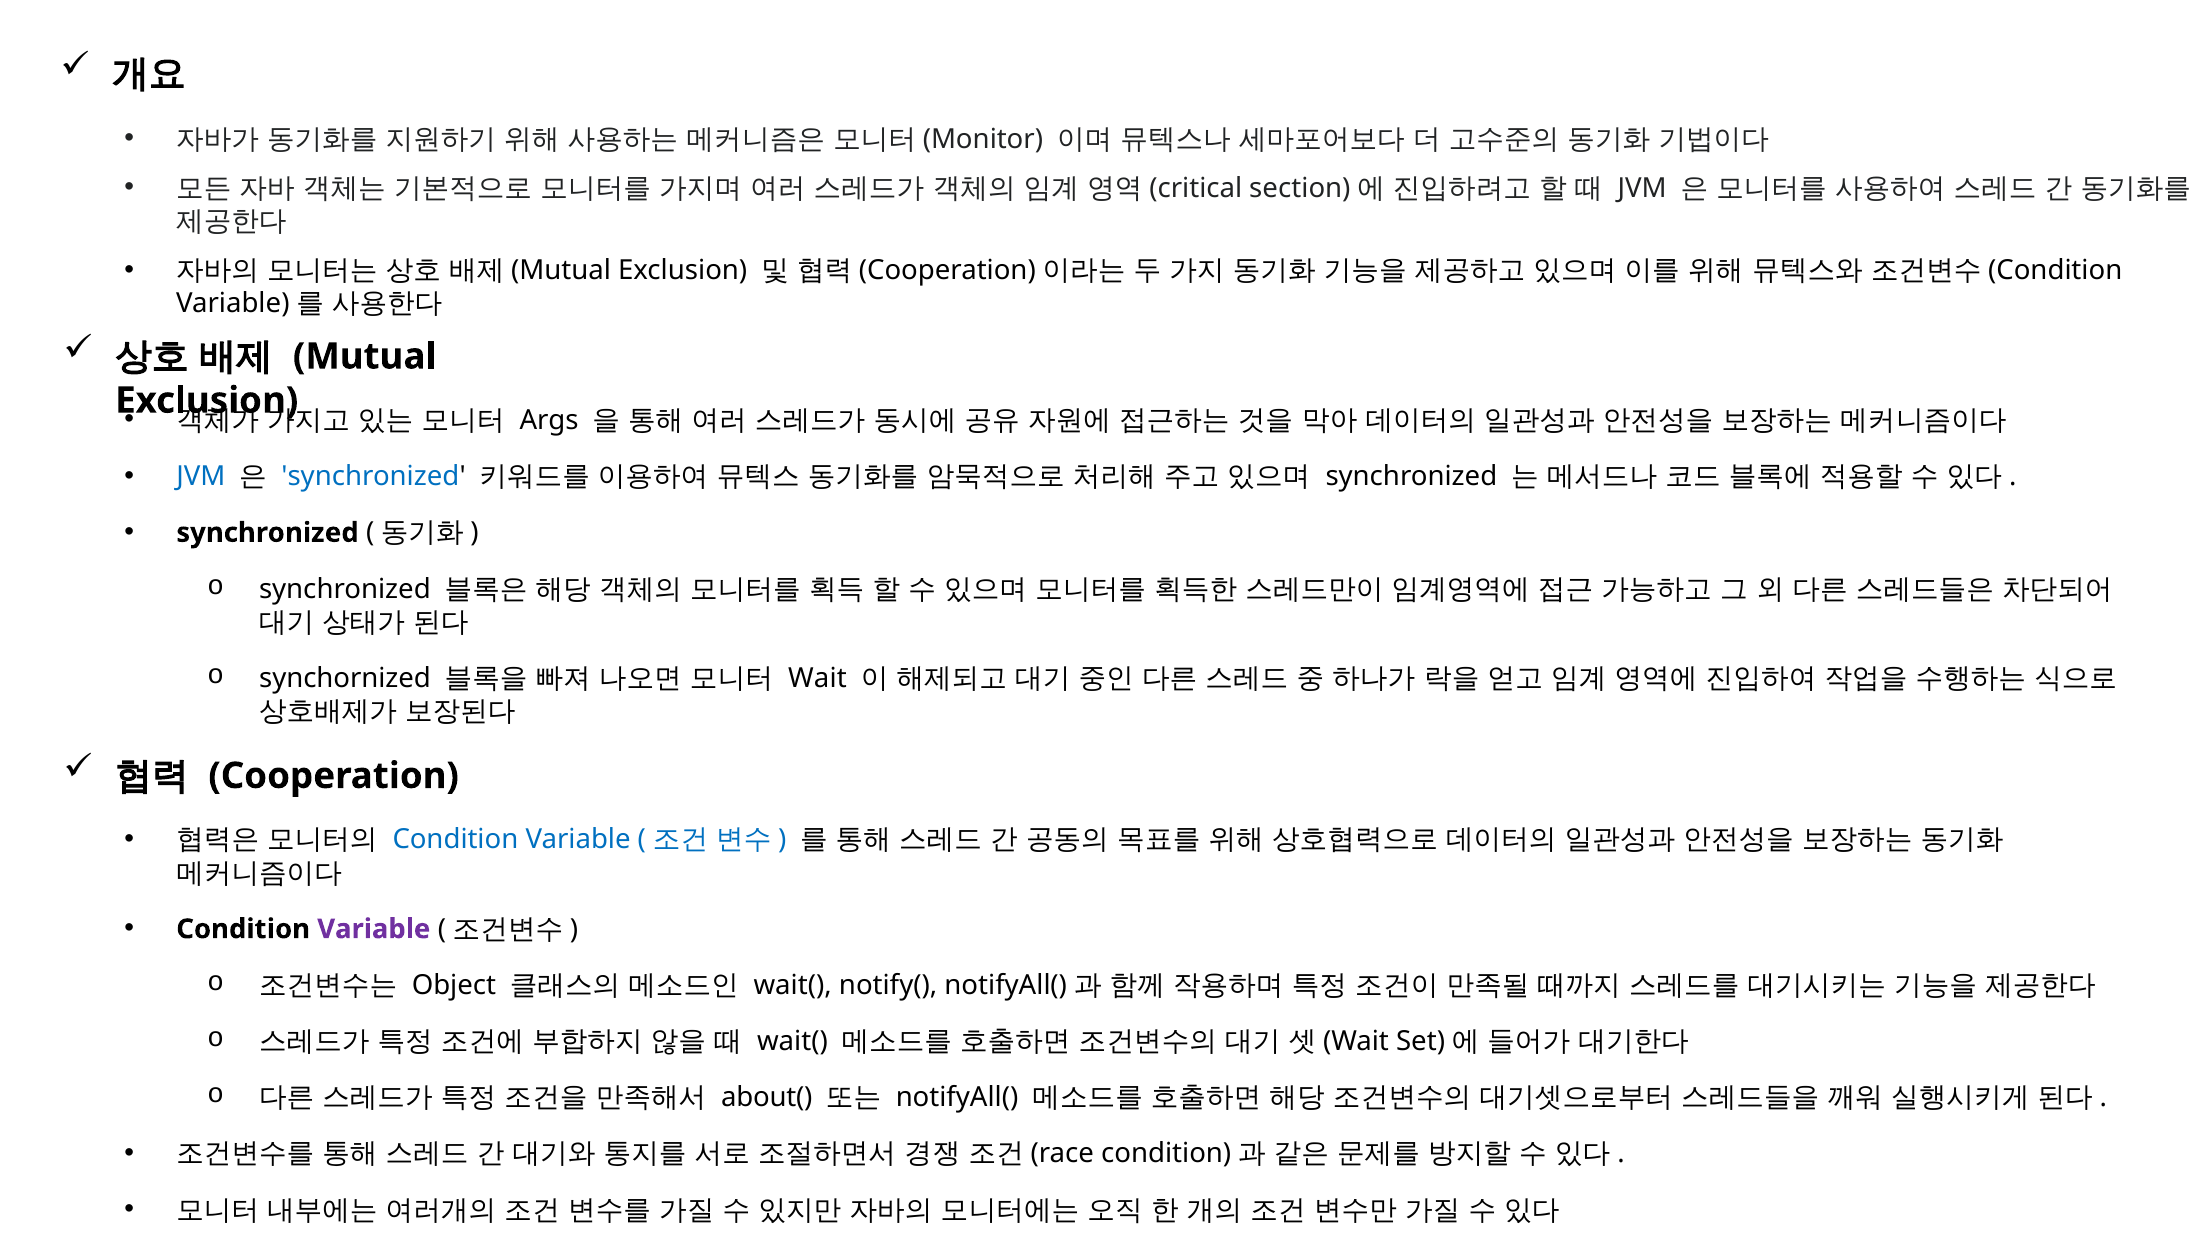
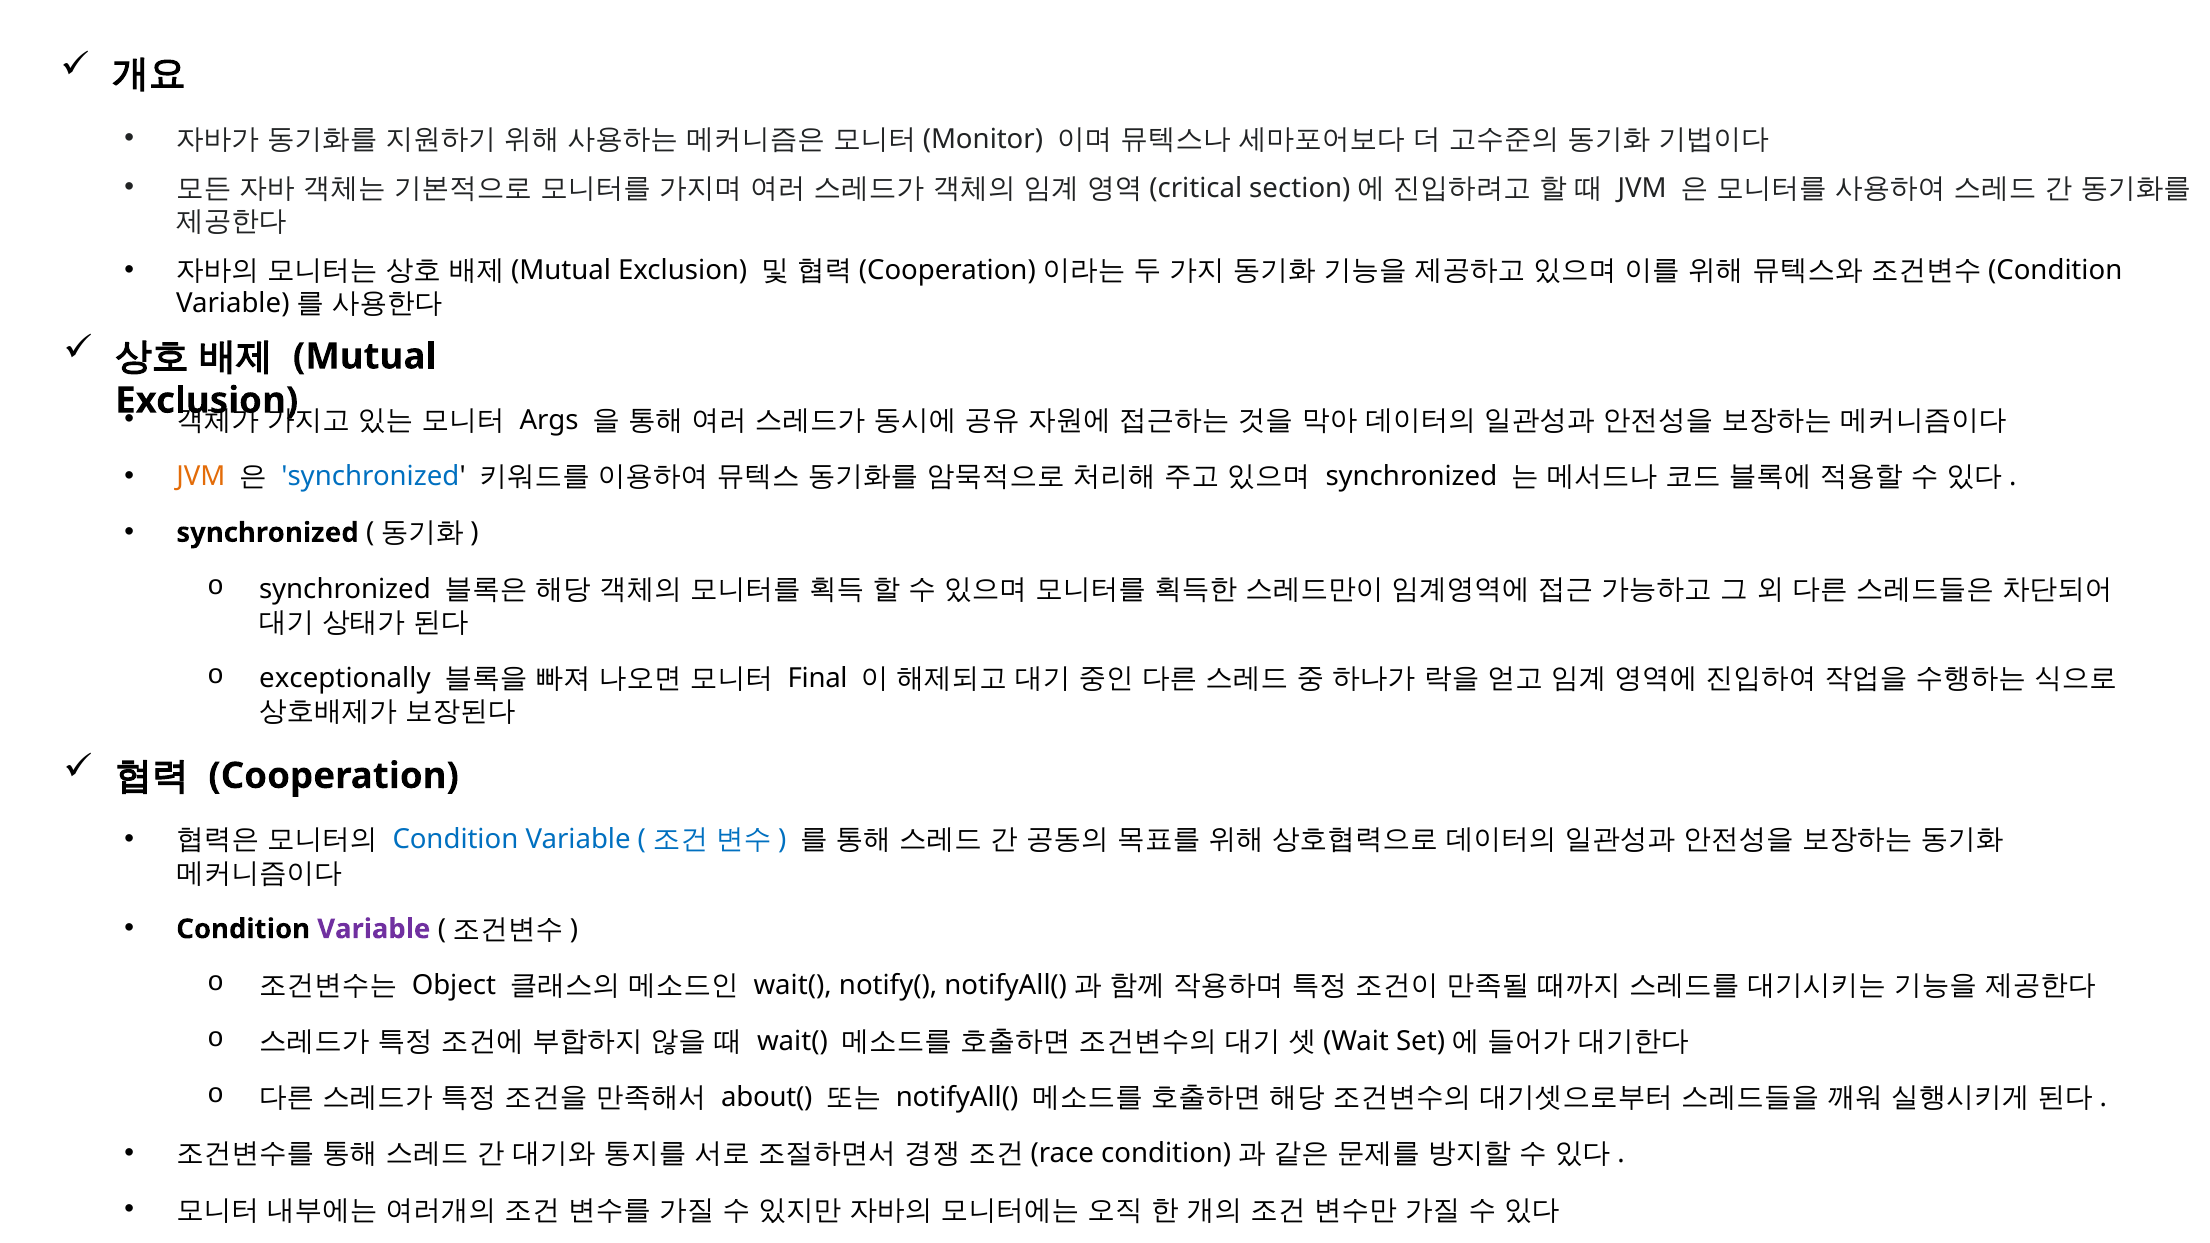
JVM colour: blue -> orange (201, 477)
synchornized: synchornized -> exceptionally (345, 678)
Wait: Wait -> Final (818, 678)
